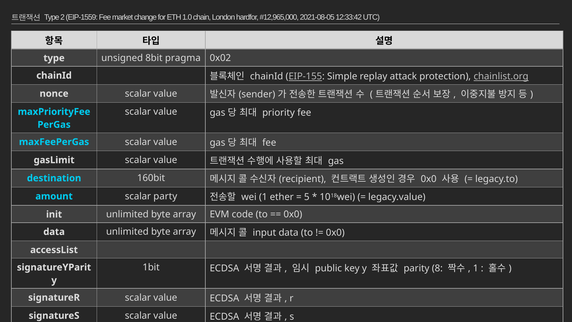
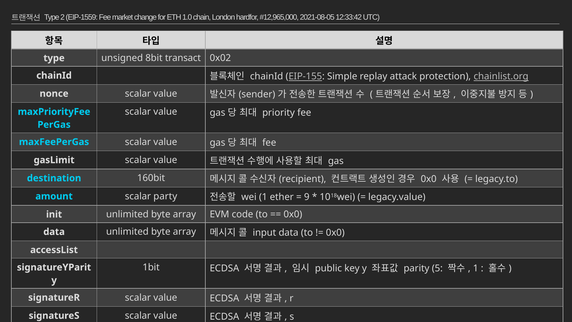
pragma: pragma -> transact (183, 58)
5: 5 -> 9 (307, 197)
8: 8 -> 5 (437, 268)
